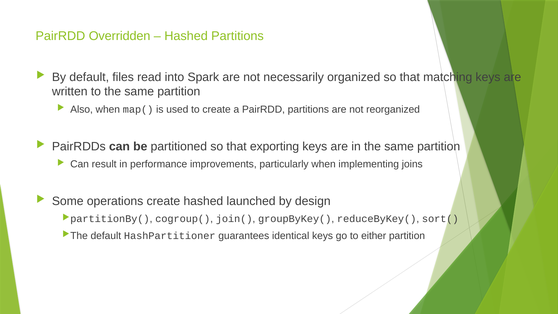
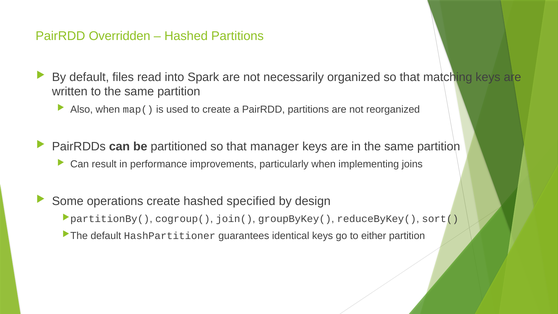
exporting: exporting -> manager (274, 146)
launched: launched -> specified (251, 201)
